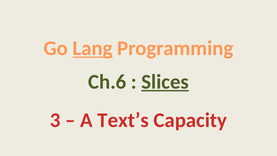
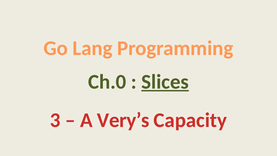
Lang underline: present -> none (93, 48)
Ch.6: Ch.6 -> Ch.0 (107, 82)
Text’s: Text’s -> Very’s (123, 120)
